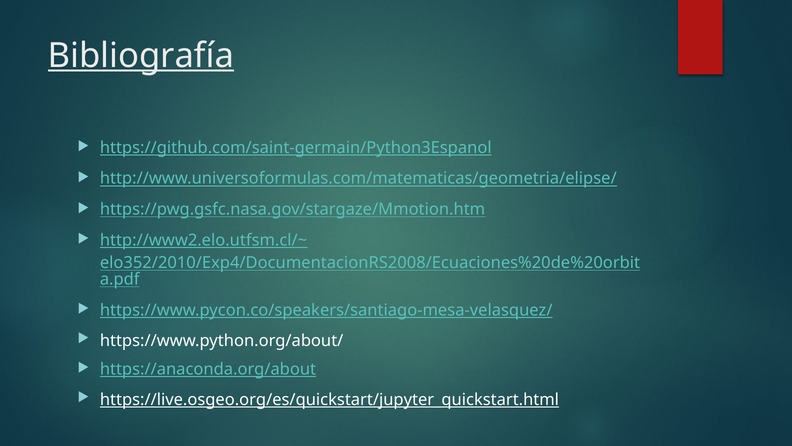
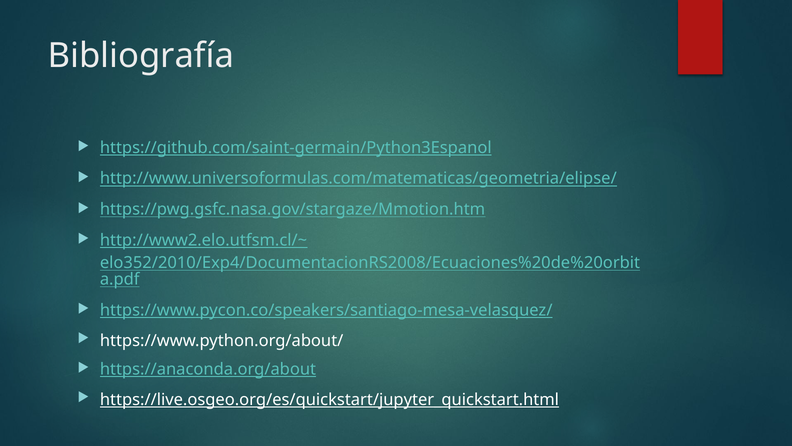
Bibliografía underline: present -> none (141, 56)
